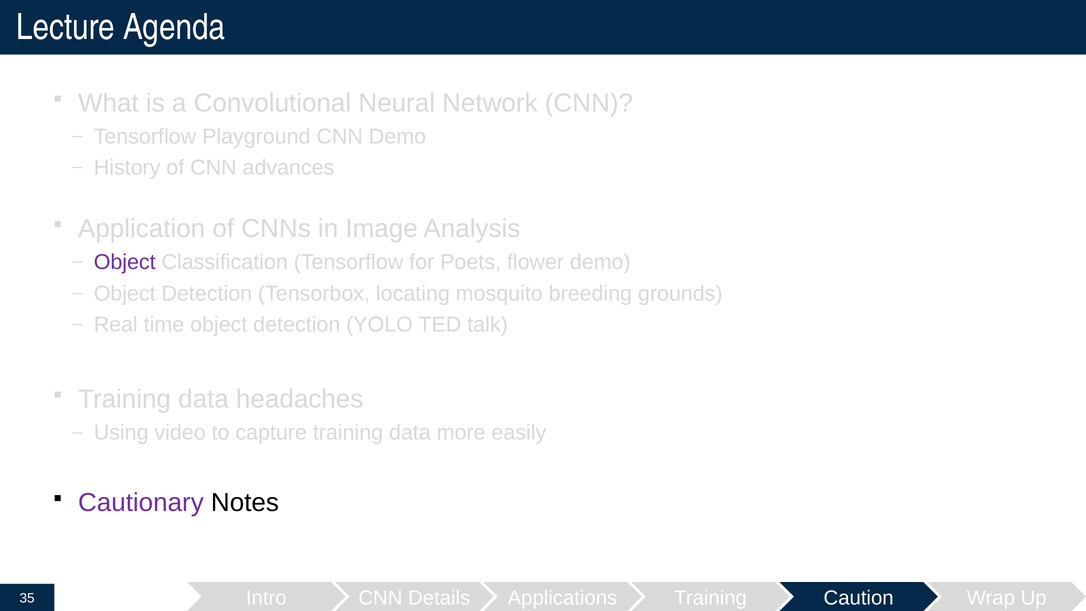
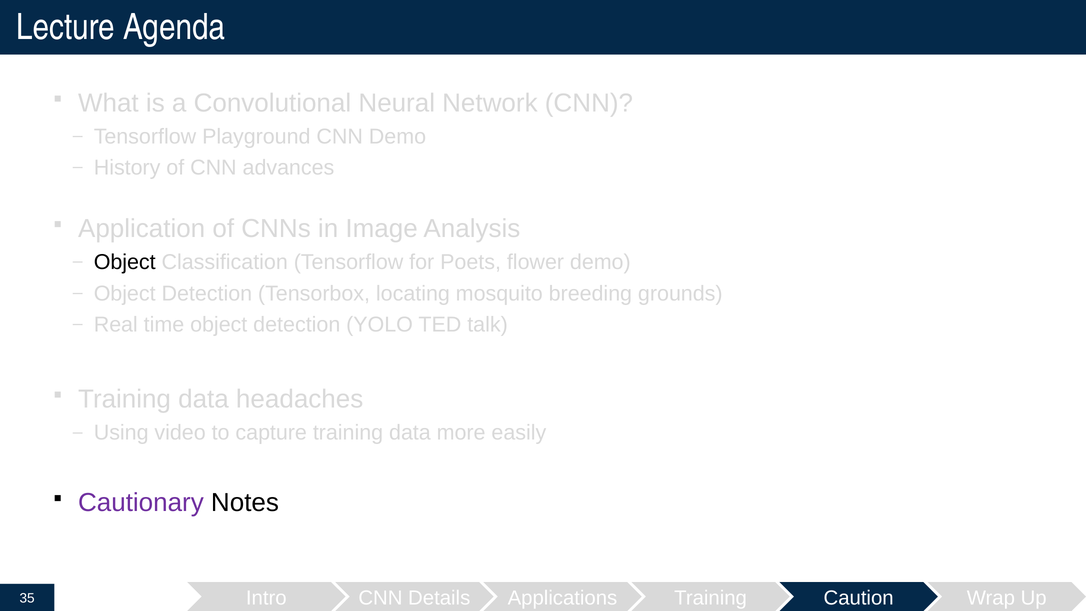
Object colour: purple -> black (125, 262)
